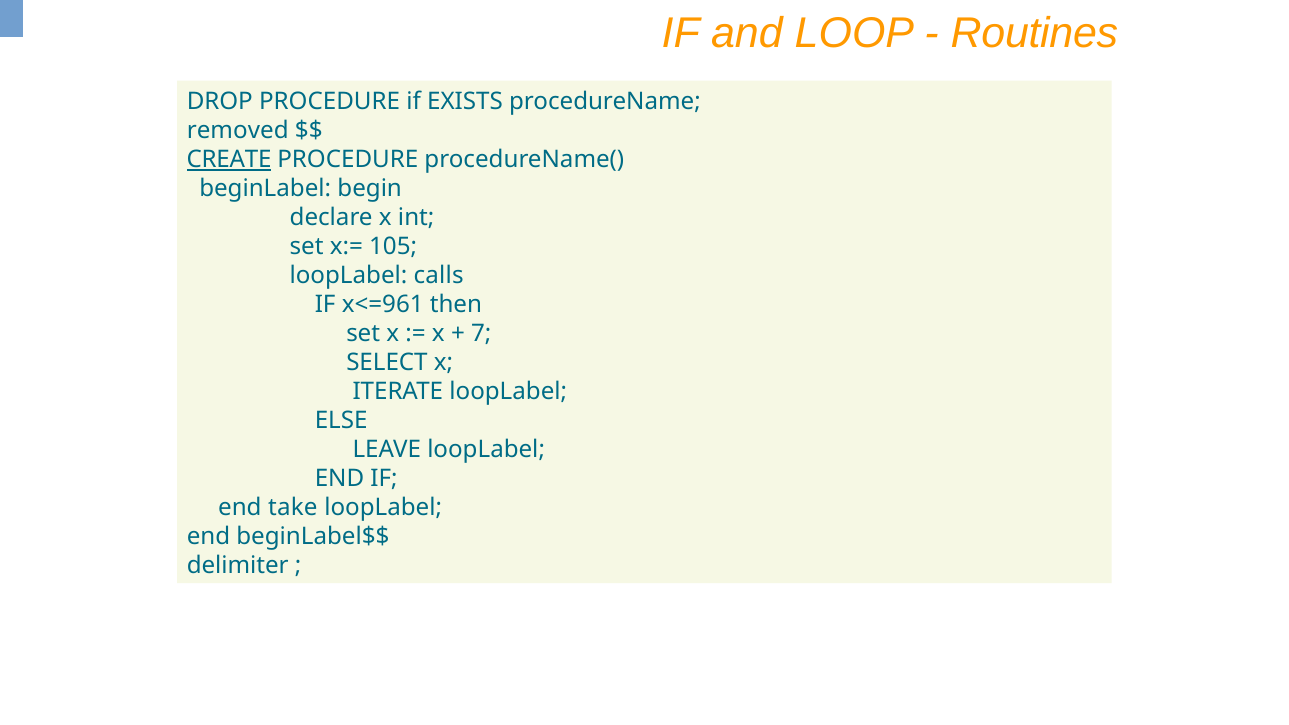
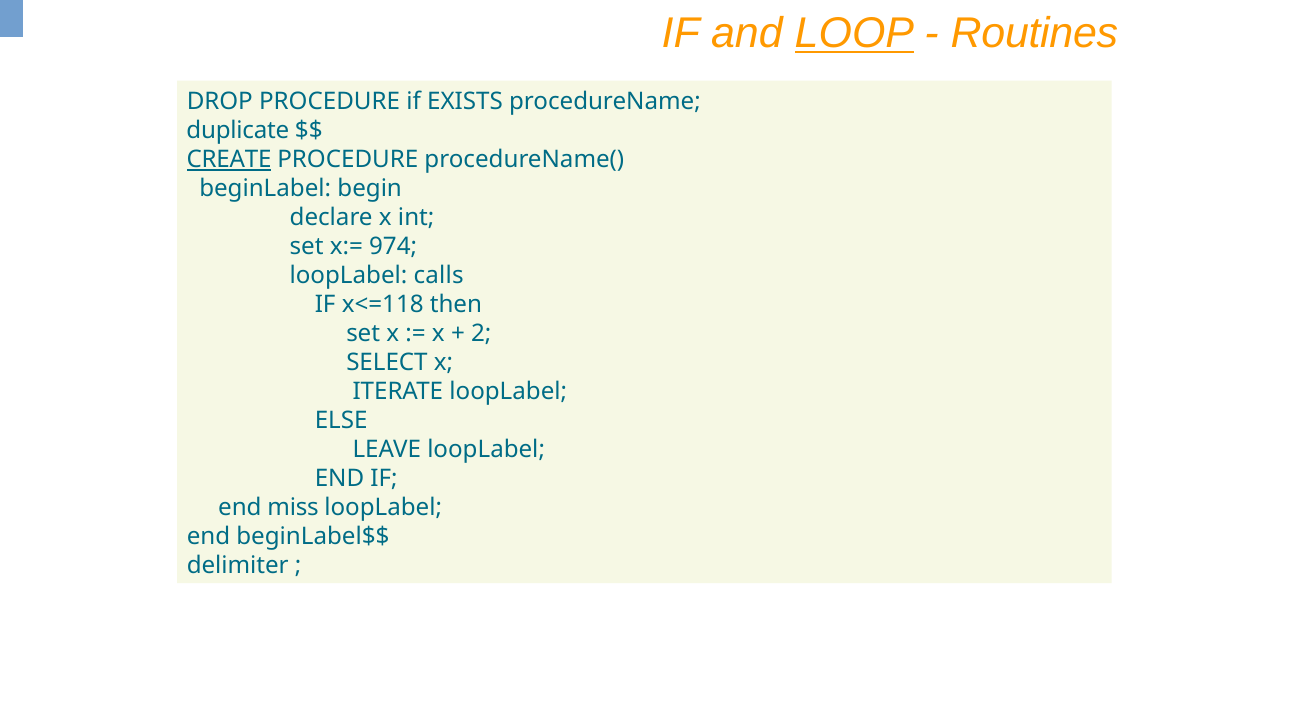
LOOP underline: none -> present (854, 34)
removed: removed -> duplicate (238, 130)
105: 105 -> 974 (393, 246)
x<=961: x<=961 -> x<=118 (383, 305)
7: 7 -> 2 (481, 334)
take: take -> miss (293, 508)
